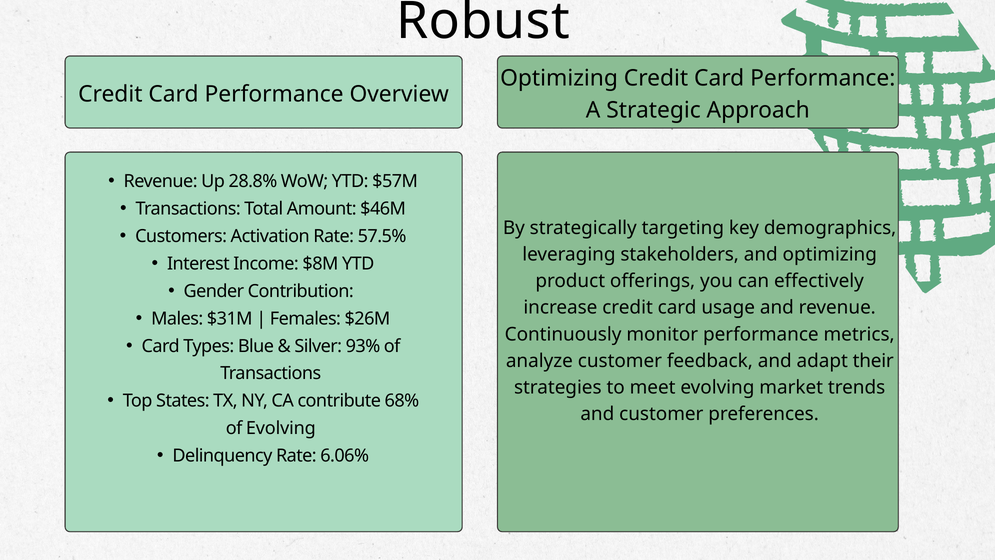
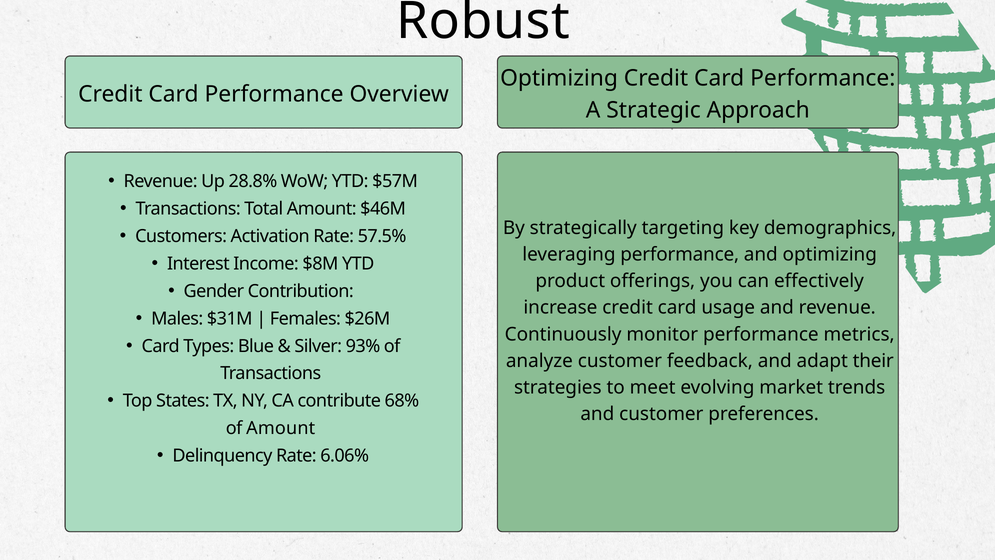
leveraging stakeholders: stakeholders -> performance (680, 255)
of Evolving: Evolving -> Amount (281, 428)
